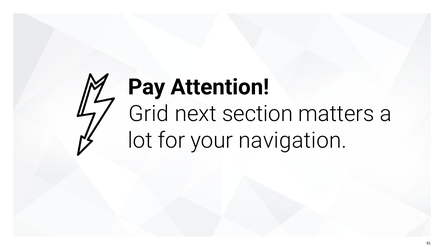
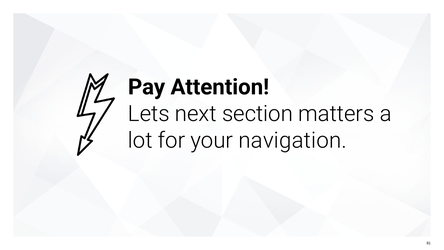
Grid: Grid -> Lets (149, 114)
